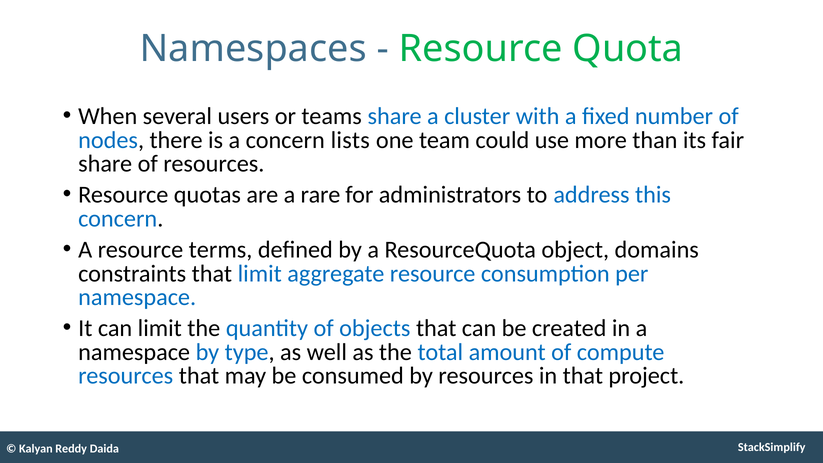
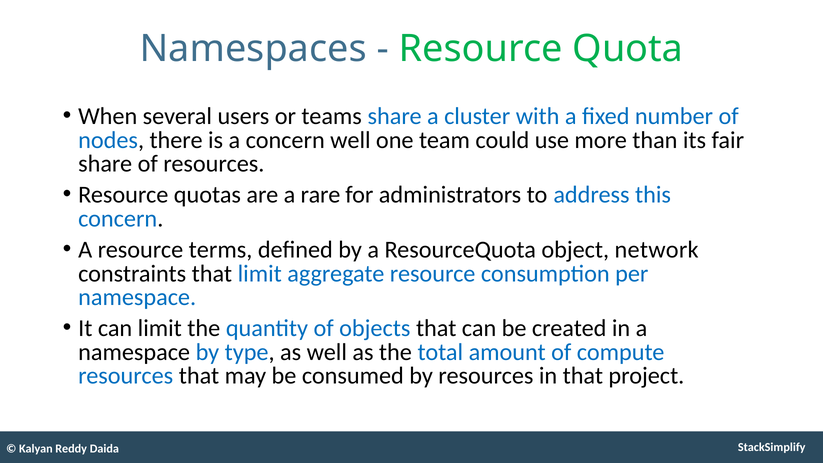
concern lists: lists -> well (350, 140)
domains: domains -> network (657, 250)
